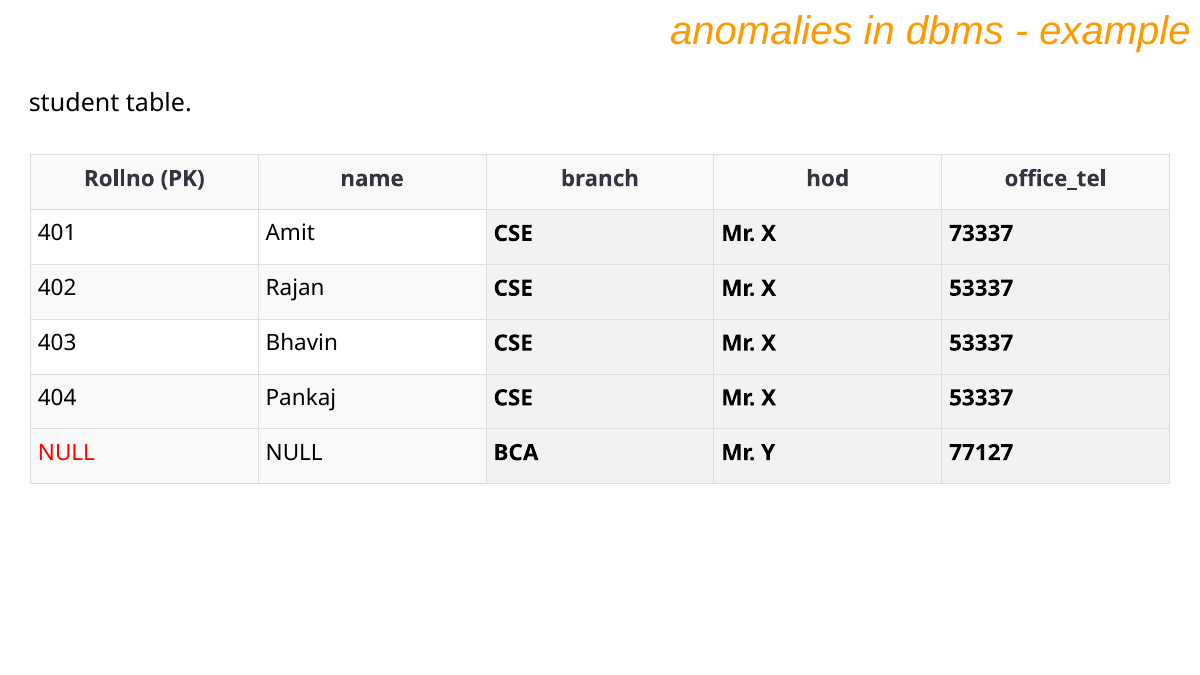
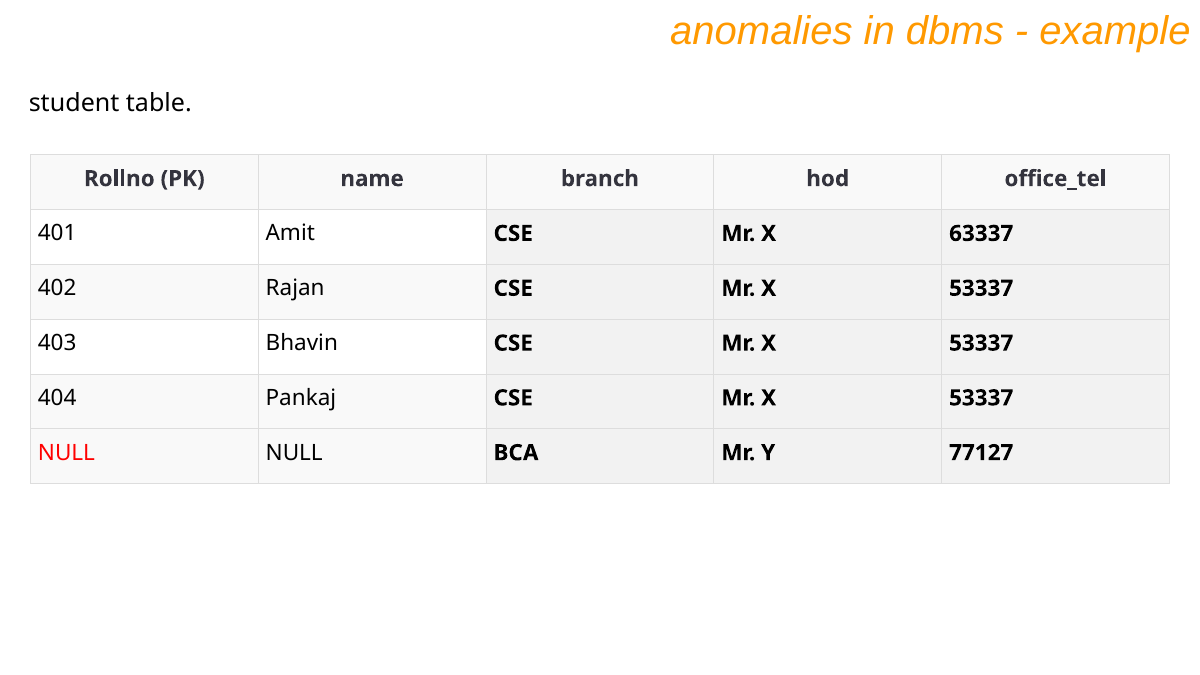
73337: 73337 -> 63337 (981, 234)
